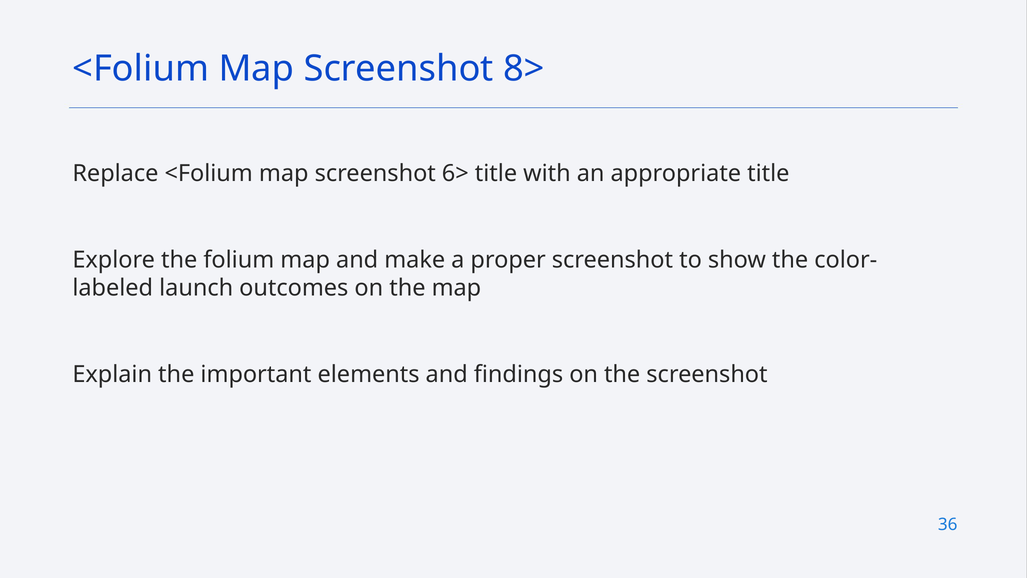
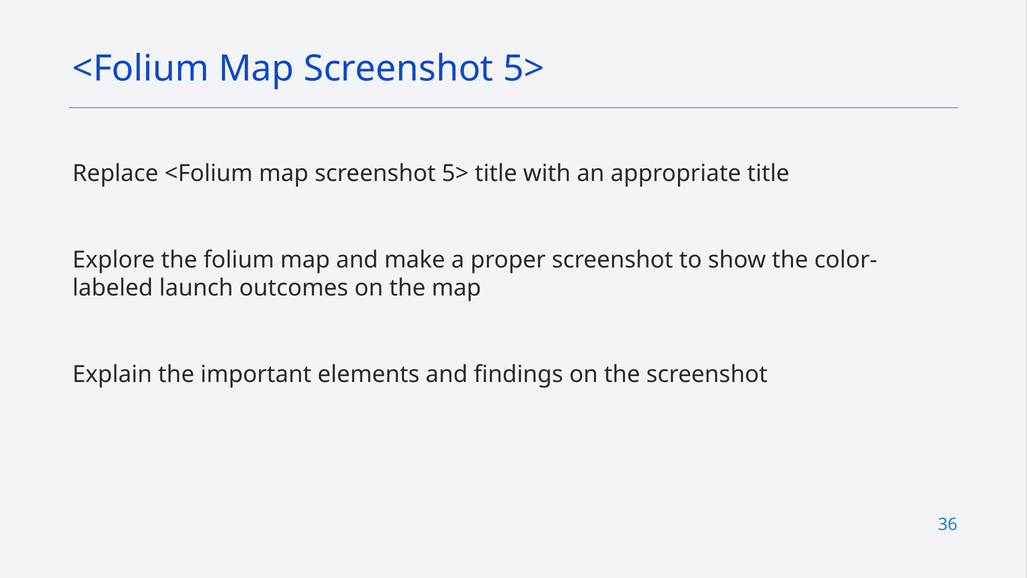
8>: 8> -> 5> (524, 69)
6>: 6> -> 5> (455, 173)
